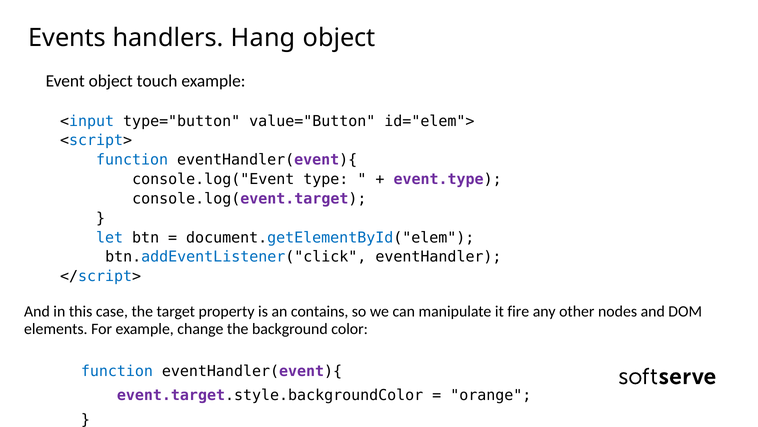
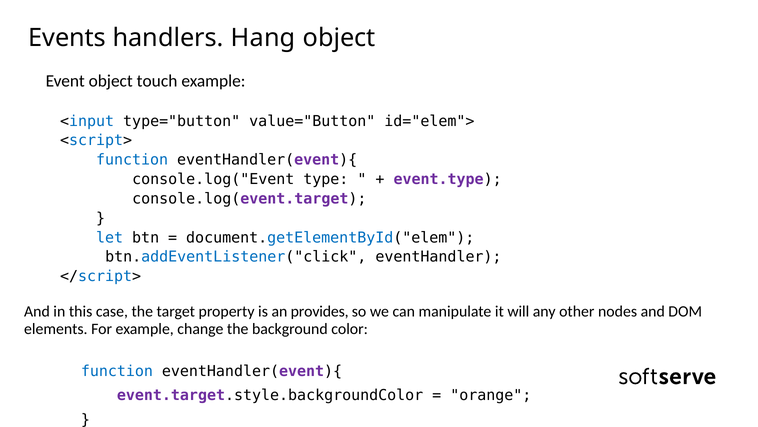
contains: contains -> provides (320, 311)
fire: fire -> will (518, 311)
